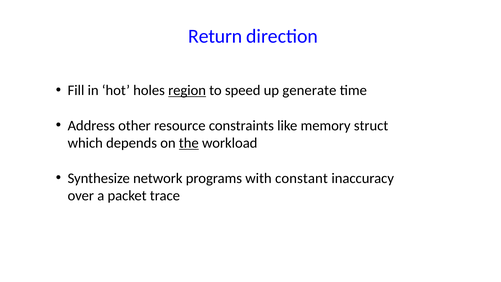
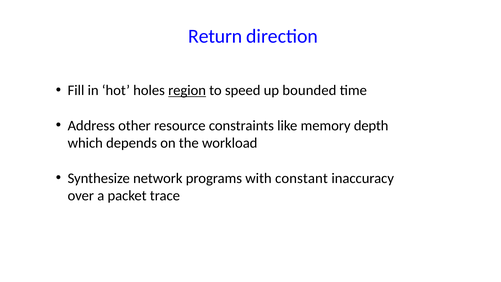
generate: generate -> bounded (309, 90)
struct: struct -> depth (371, 125)
the underline: present -> none (189, 143)
